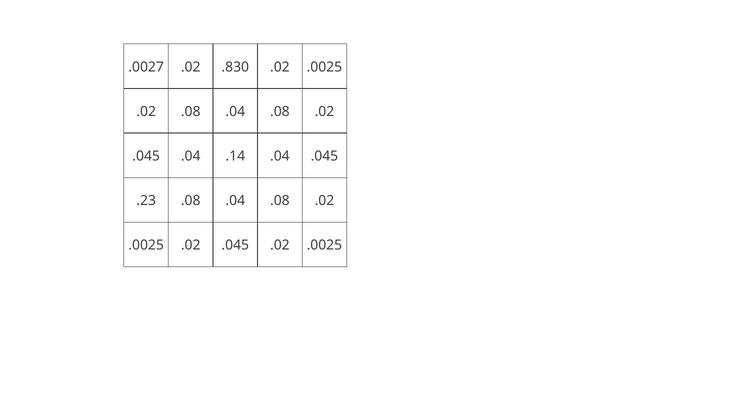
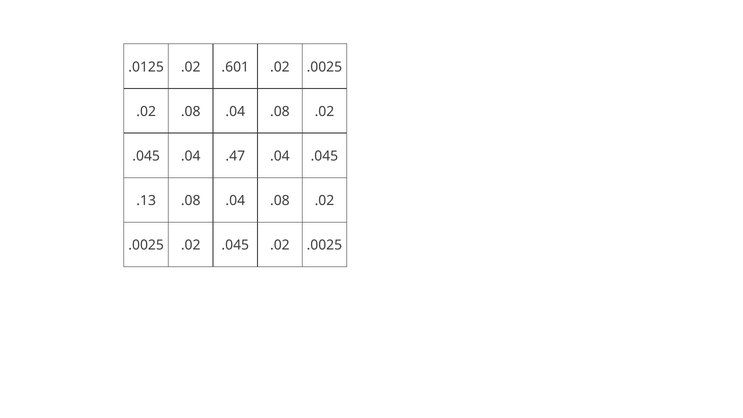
.0027: .0027 -> .0125 (146, 67)
.830: .830 -> .601 (235, 67)
.14: .14 -> .47 (235, 156)
.23: .23 -> .13 (146, 201)
